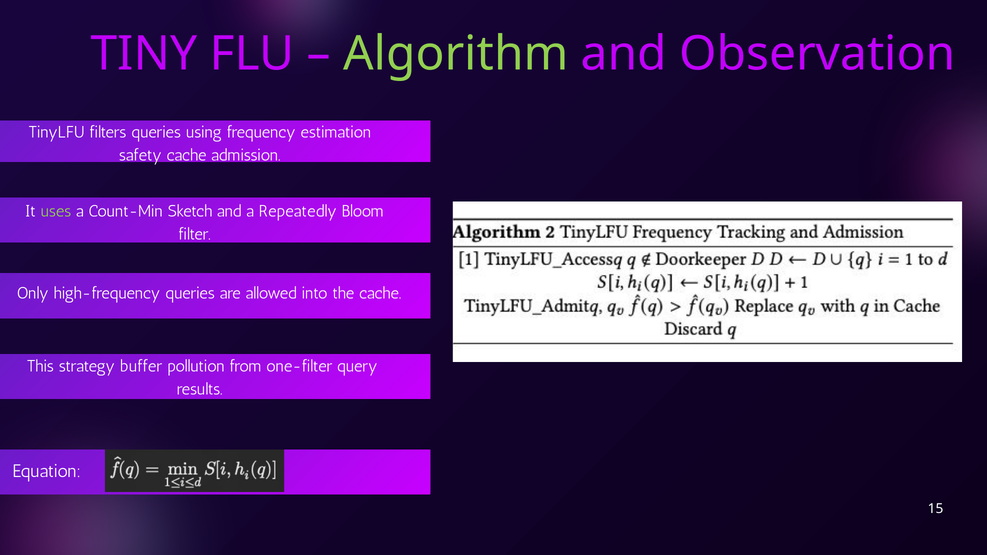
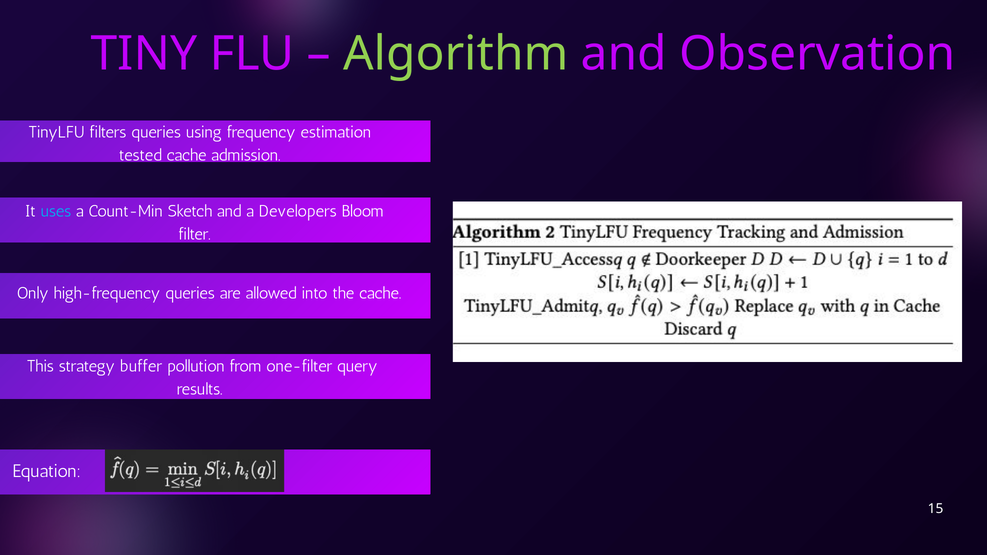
safety: safety -> tested (140, 155)
uses colour: light green -> light blue (56, 211)
Repeatedly: Repeatedly -> Developers (298, 211)
